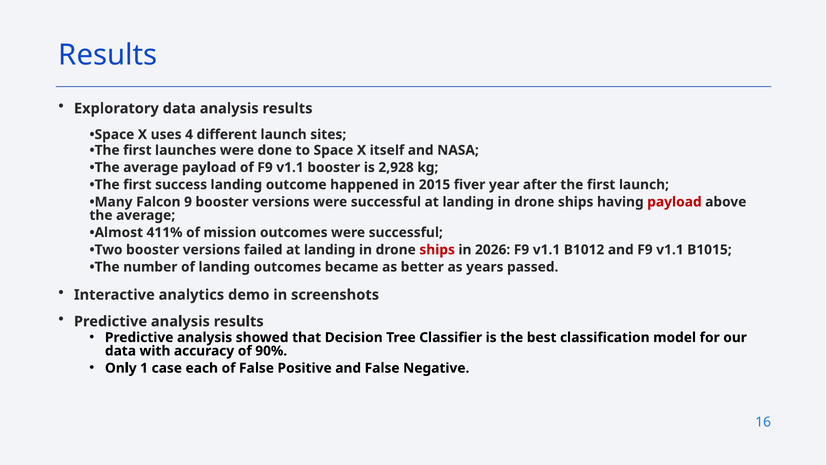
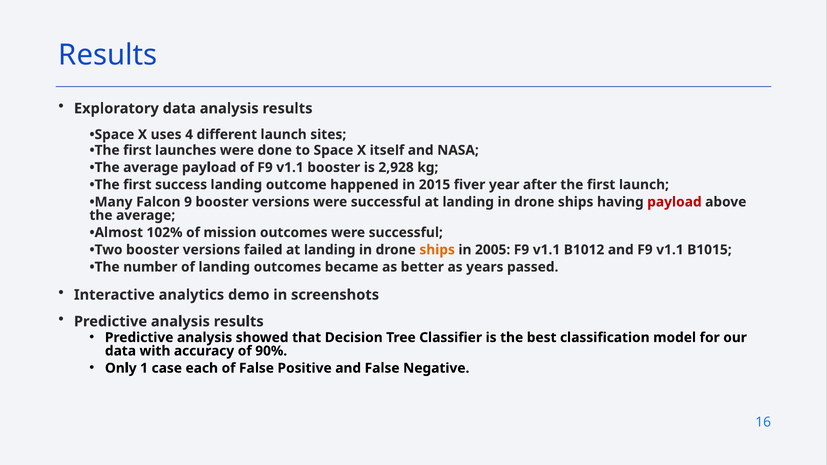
411%: 411% -> 102% (165, 233)
ships colour: red -> orange (437, 250)
2026: 2026 -> 2005 (493, 250)
